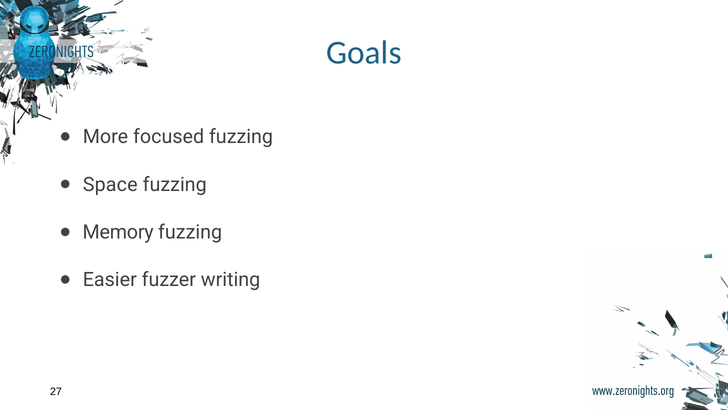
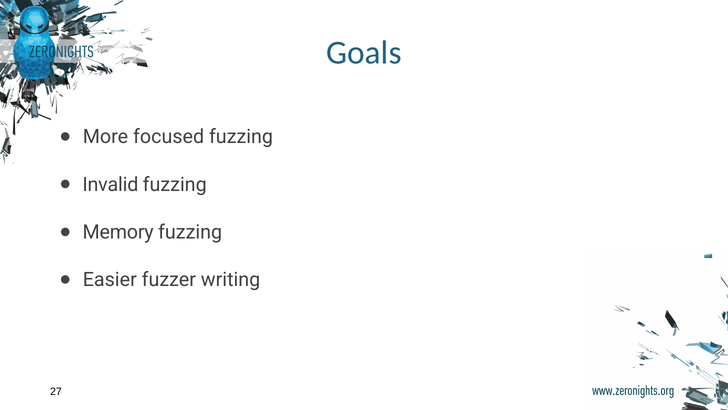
Space: Space -> Invalid (110, 184)
